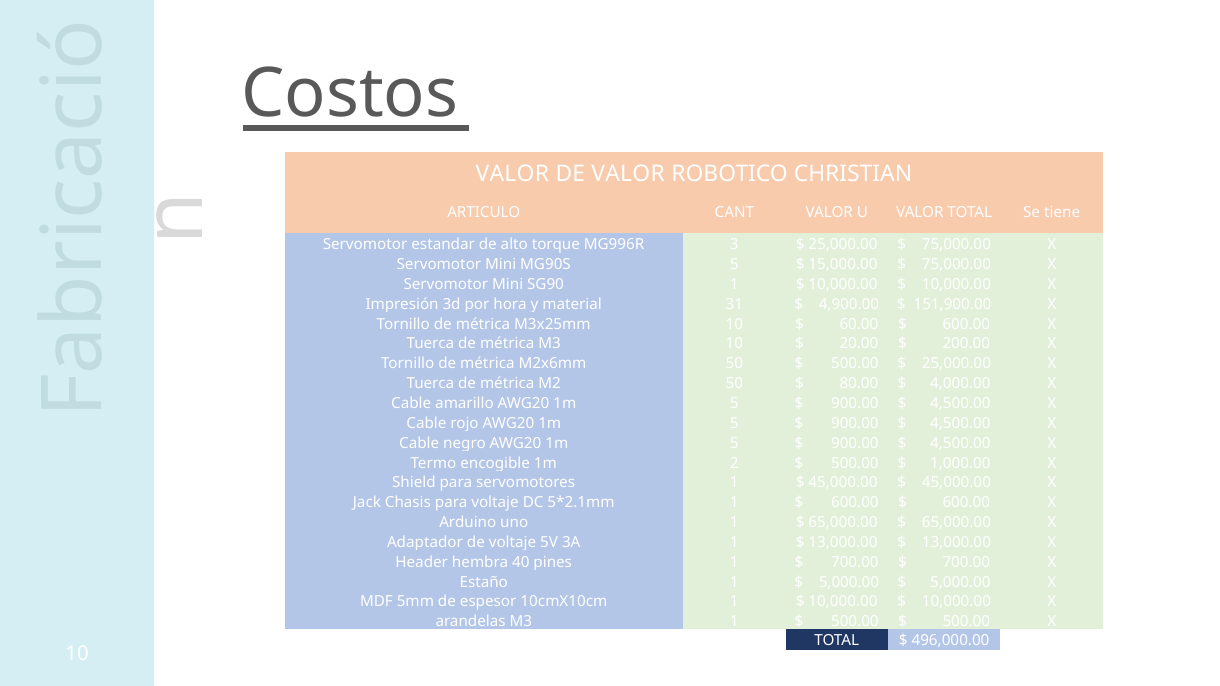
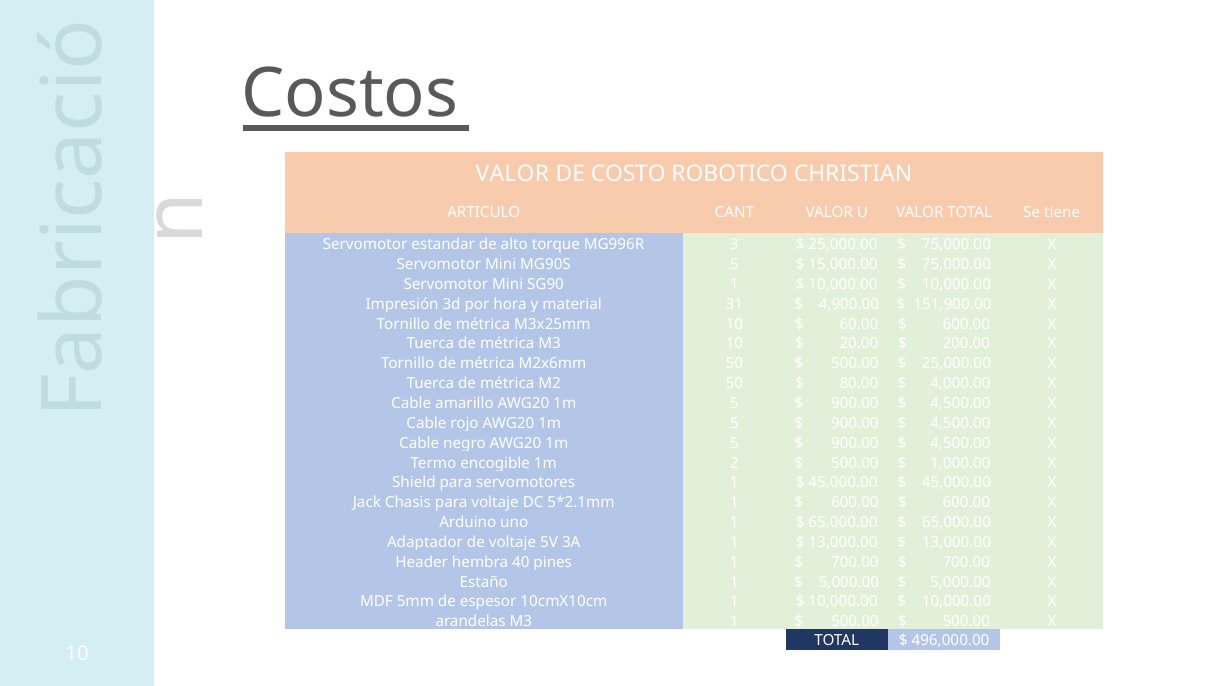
DE VALOR: VALOR -> COSTO (628, 174)
